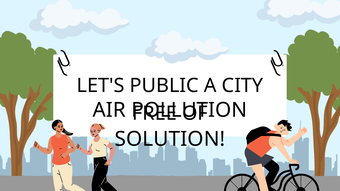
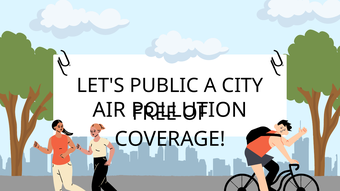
SOLUTION: SOLUTION -> COVERAGE (170, 139)
